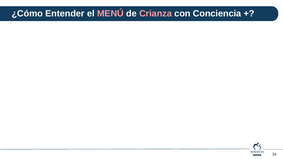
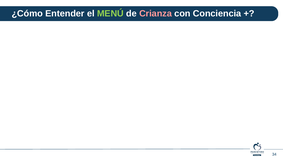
MENÚ colour: pink -> light green (110, 14)
